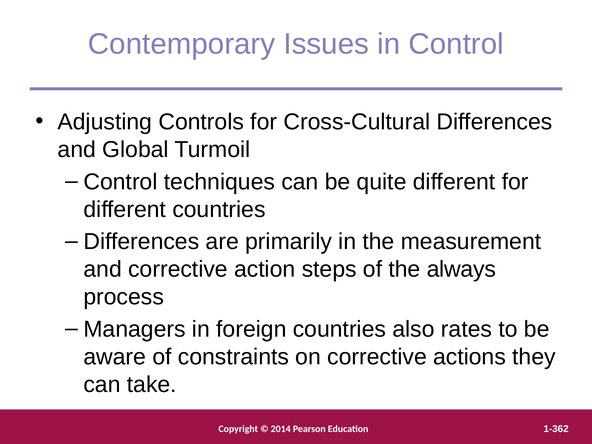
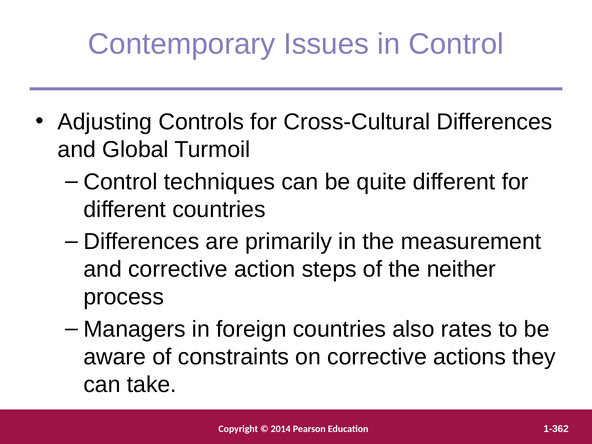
always: always -> neither (461, 269)
